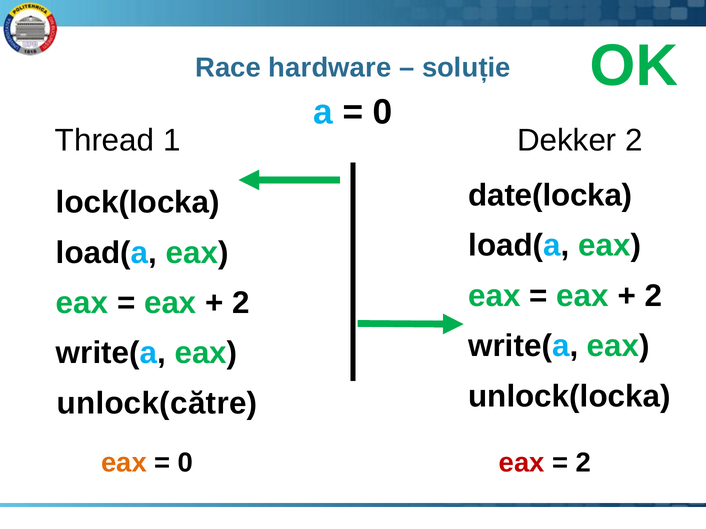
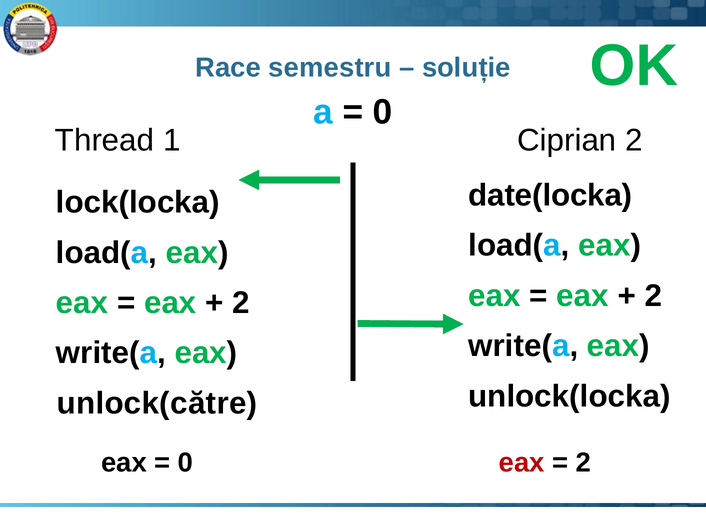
hardware: hardware -> semestru (330, 68)
Dekker: Dekker -> Ciprian (567, 141)
eax colour: orange -> black (124, 463)
